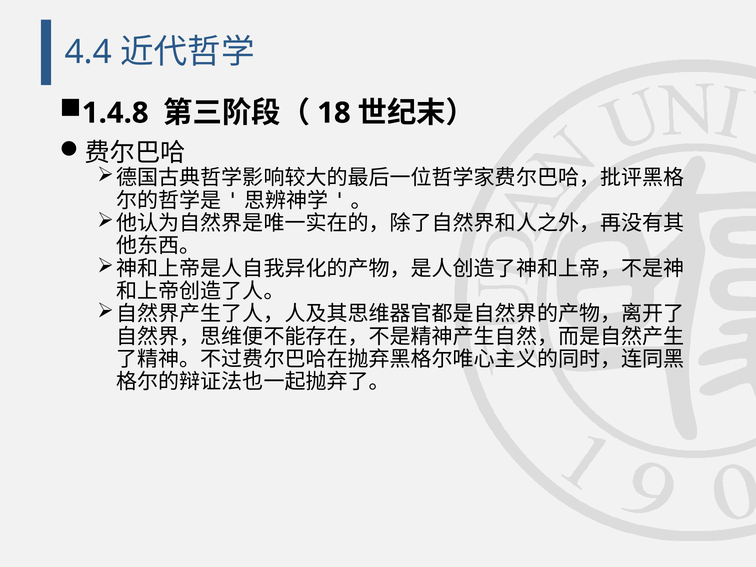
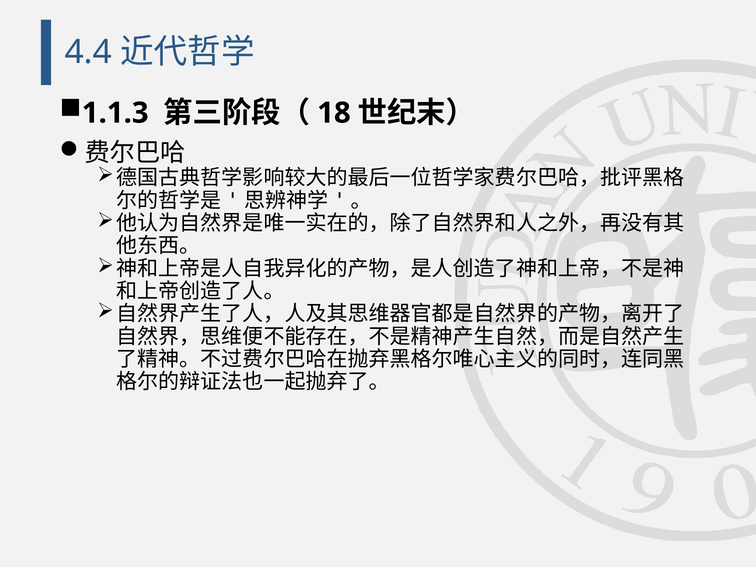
1.4.8: 1.4.8 -> 1.1.3 (115, 113)
